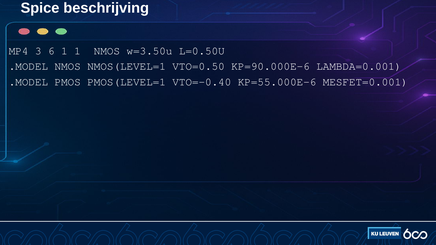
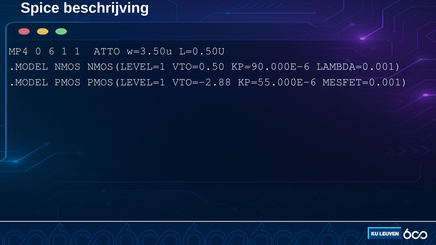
3: 3 -> 0 (38, 51)
1 NMOS: NMOS -> ATTO (107, 51)
VTO=-0.40: VTO=-0.40 -> VTO=-2.88 (202, 82)
